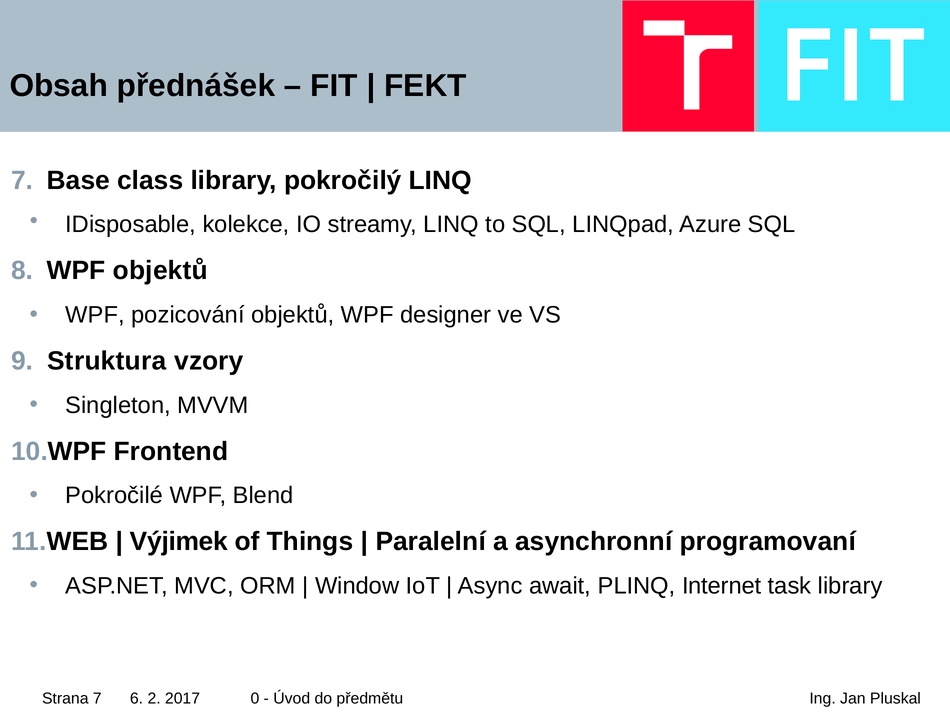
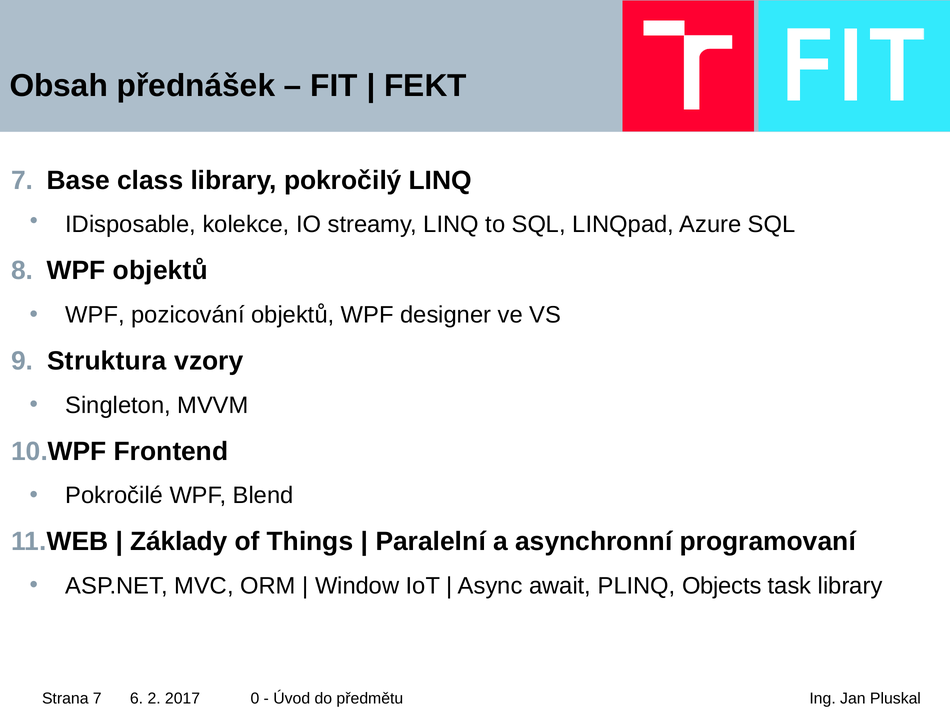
Výjimek: Výjimek -> Základy (179, 541)
Internet: Internet -> Objects (722, 585)
